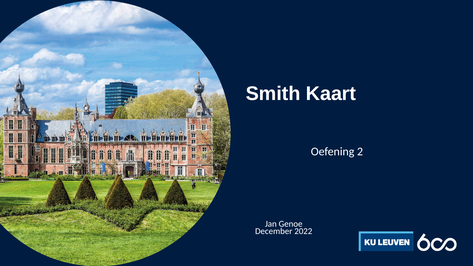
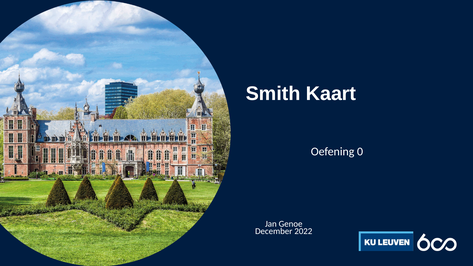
2: 2 -> 0 (360, 152)
